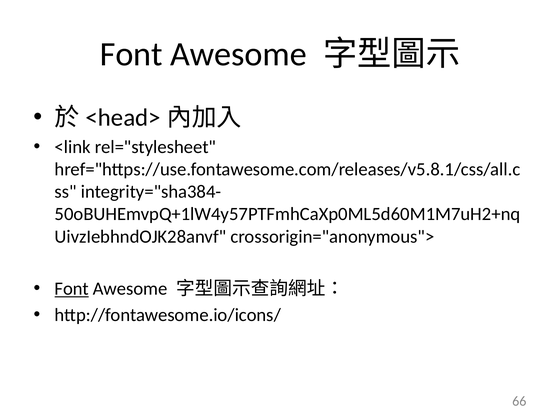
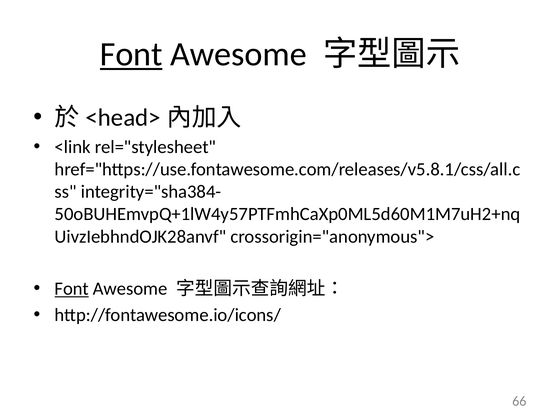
Font underline: none -> present (131, 54)
